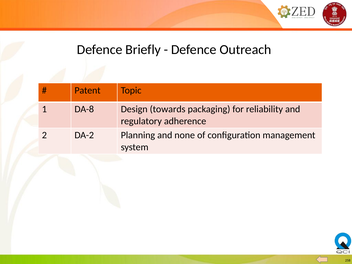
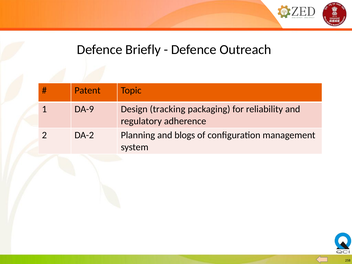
DA-8: DA-8 -> DA-9 (84, 109)
towards: towards -> tracking (168, 109)
none: none -> blogs (185, 135)
